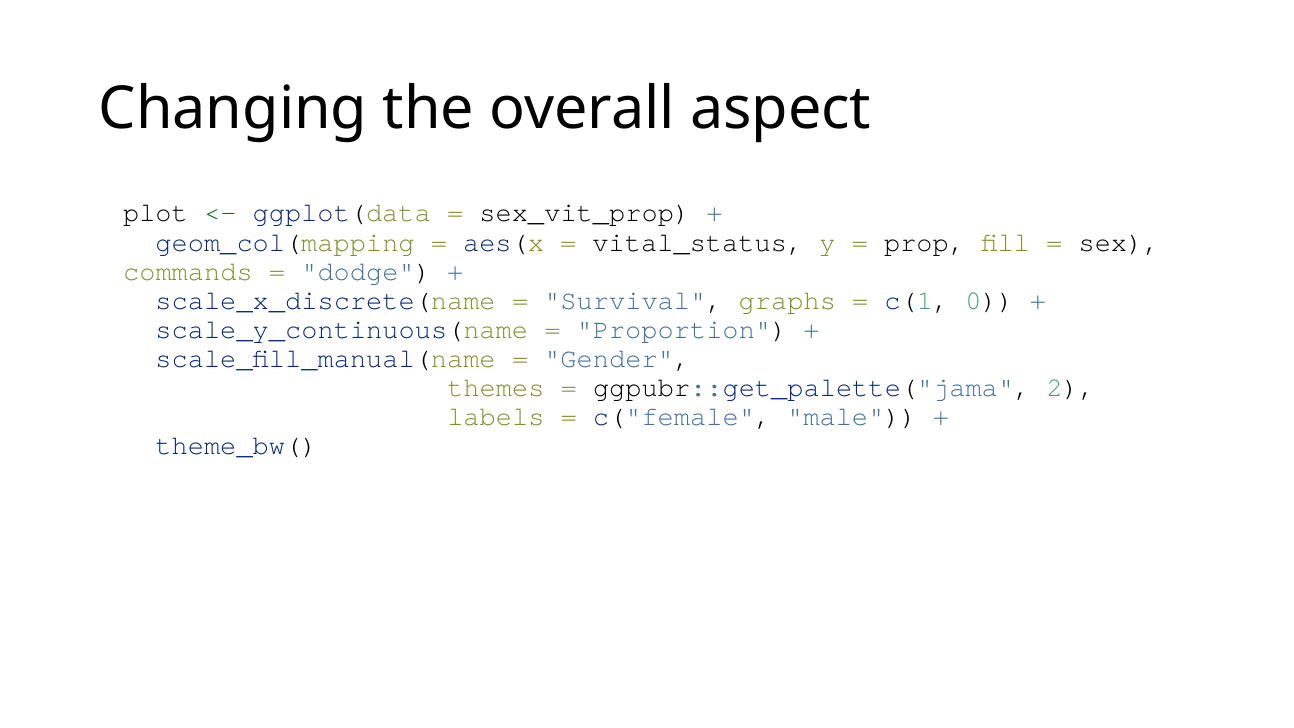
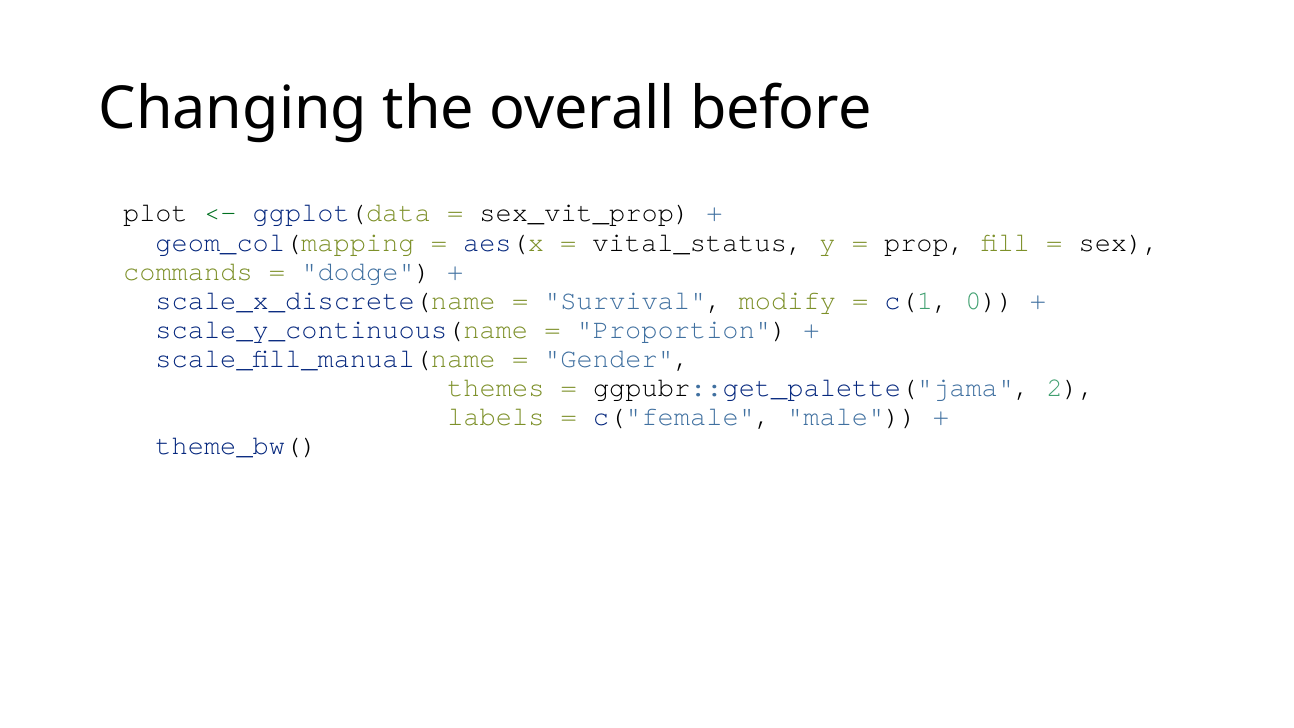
aspect: aspect -> before (781, 109)
graphs: graphs -> modify (787, 300)
